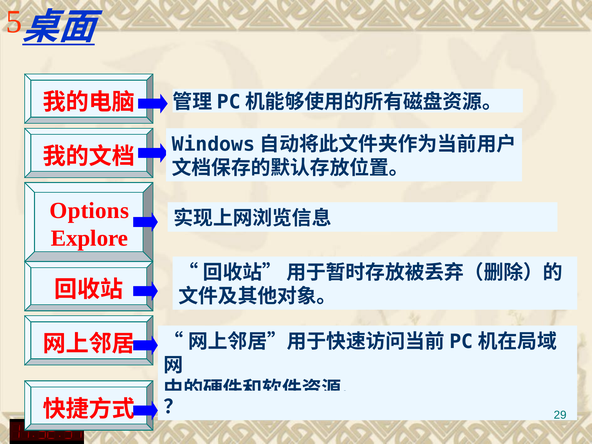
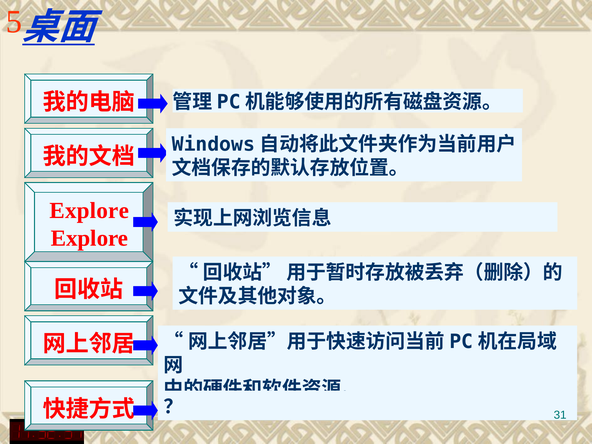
Options: Options -> Explore (89, 211)
29: 29 -> 31 (560, 415)
